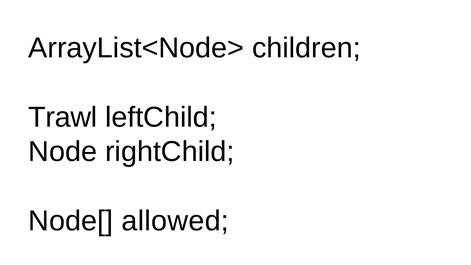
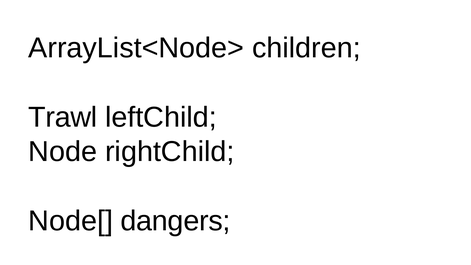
allowed: allowed -> dangers (175, 221)
